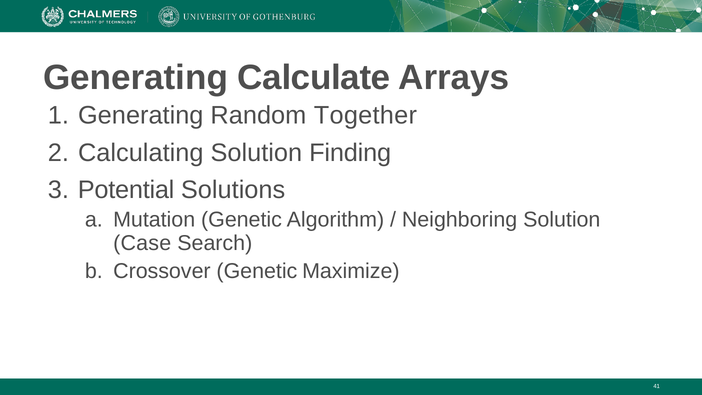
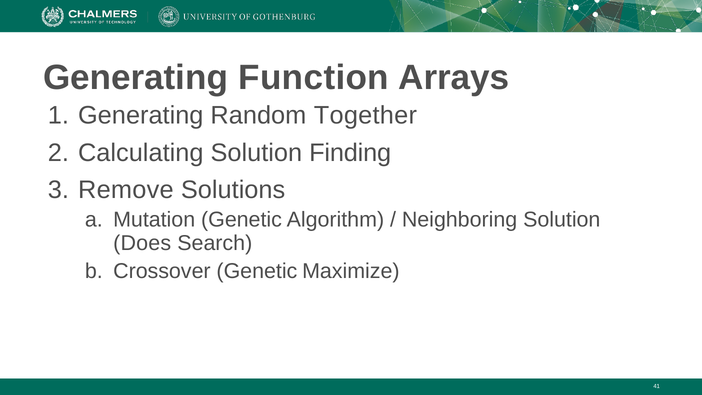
Calculate: Calculate -> Function (314, 78)
Potential: Potential -> Remove (126, 190)
Case: Case -> Does (142, 243)
